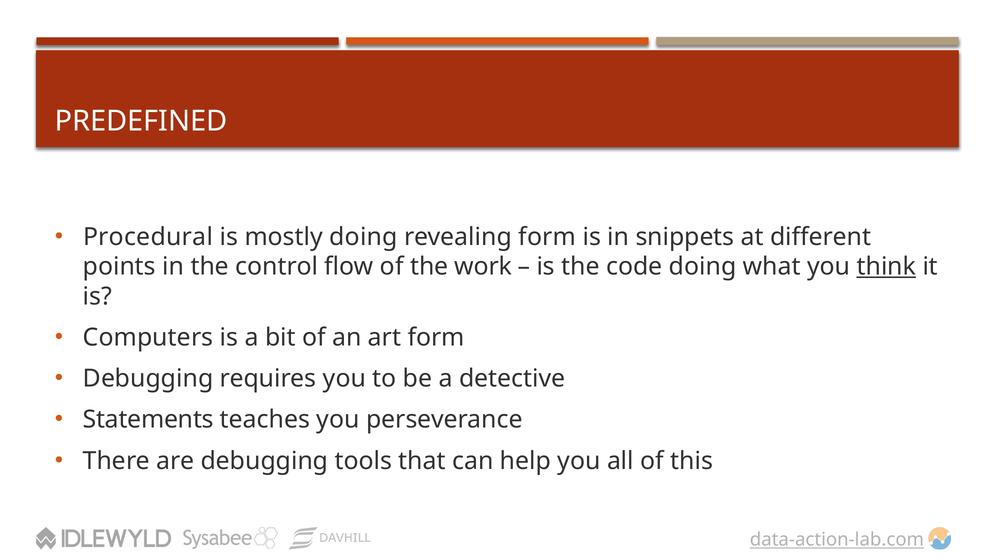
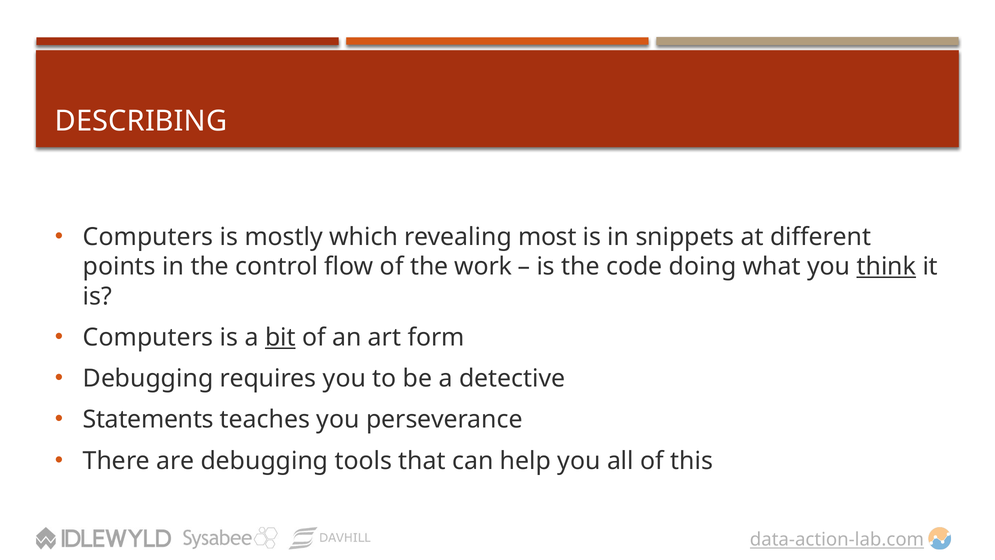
PREDEFINED: PREDEFINED -> DESCRIBING (141, 121)
Procedural: Procedural -> Computers (148, 237)
mostly doing: doing -> which (364, 237)
revealing form: form -> most (547, 237)
bit underline: none -> present (280, 337)
